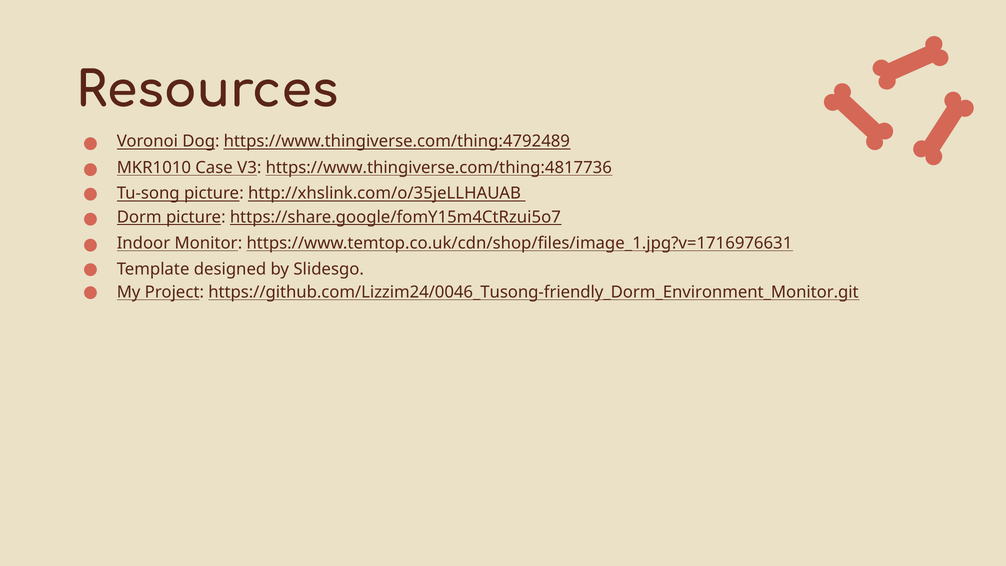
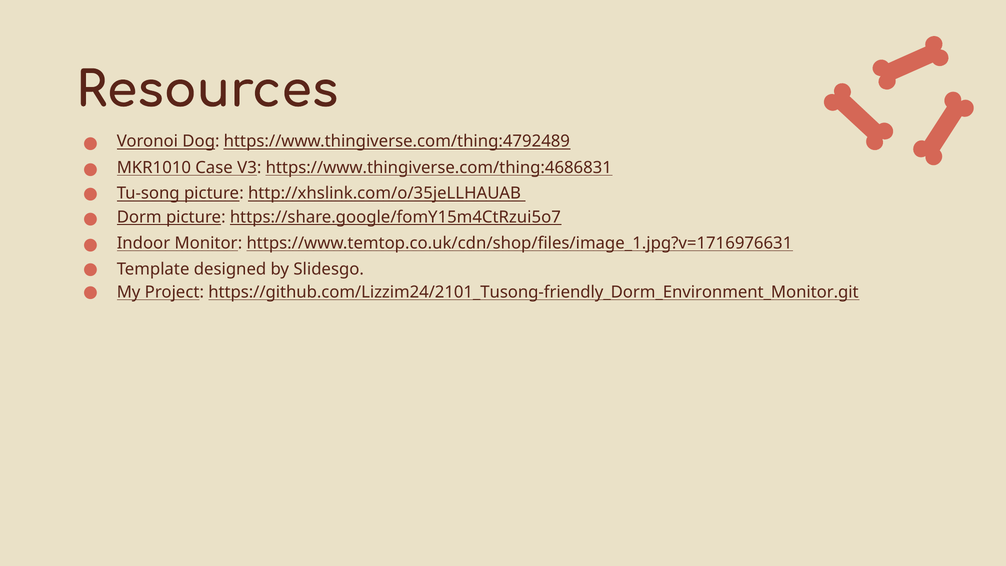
https://www.thingiverse.com/thing:4817736: https://www.thingiverse.com/thing:4817736 -> https://www.thingiverse.com/thing:4686831 (439, 168)
https://github.com/Lizzim24/0046_Tusong-friendly_Dorm_Environment_Monitor.git: https://github.com/Lizzim24/0046_Tusong-friendly_Dorm_Environment_Monitor.git -> https://github.com/Lizzim24/2101_Tusong-friendly_Dorm_Environment_Monitor.git (533, 292)
